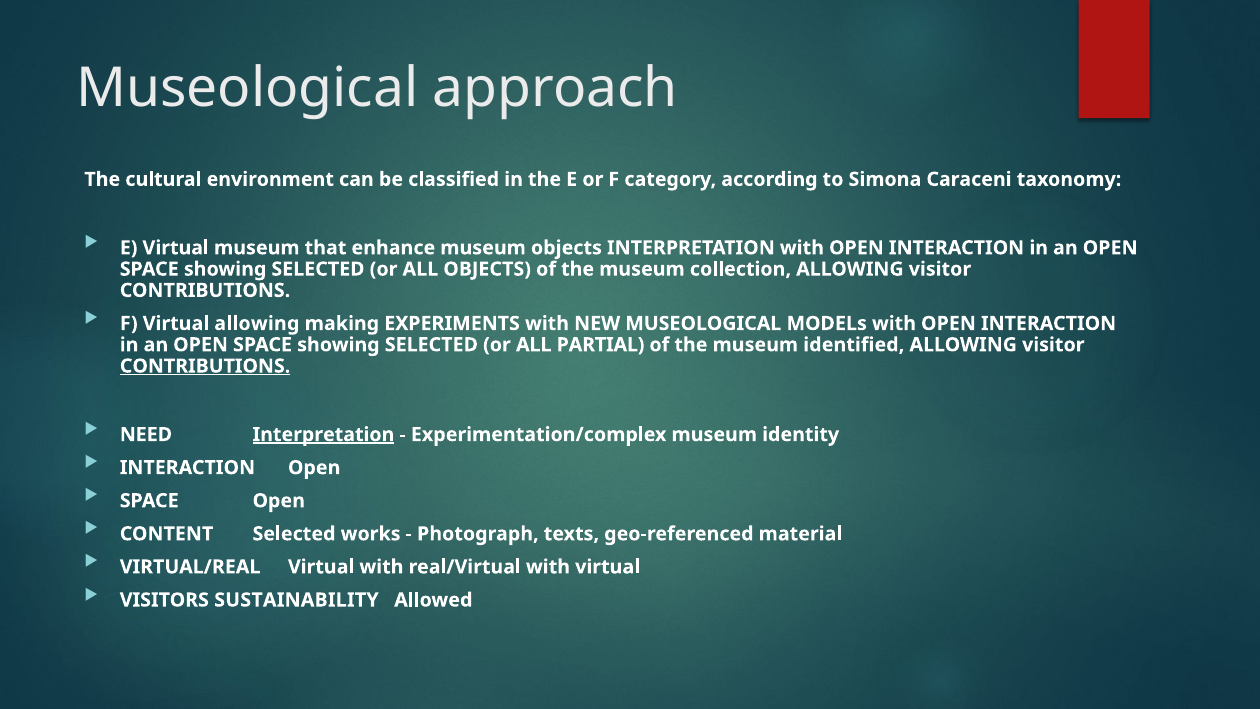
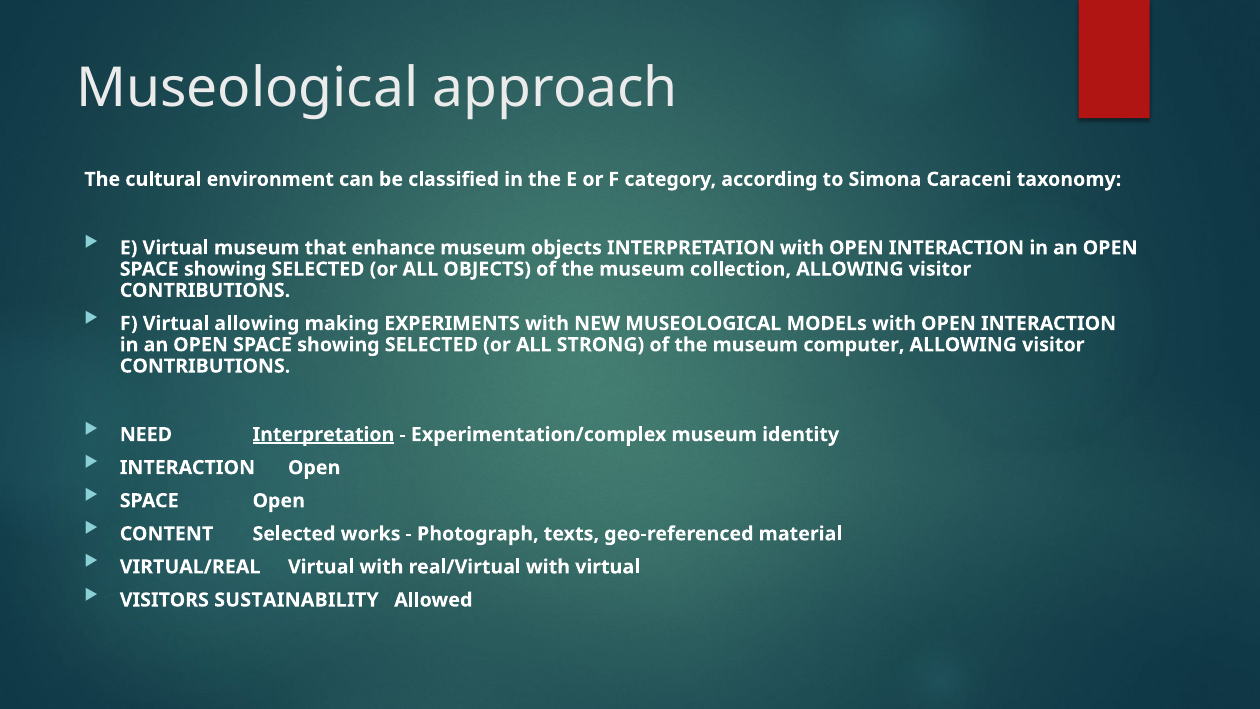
PARTIAL: PARTIAL -> STRONG (600, 345)
identified: identified -> computer (854, 345)
CONTRIBUTIONS underline: present -> none (205, 366)
